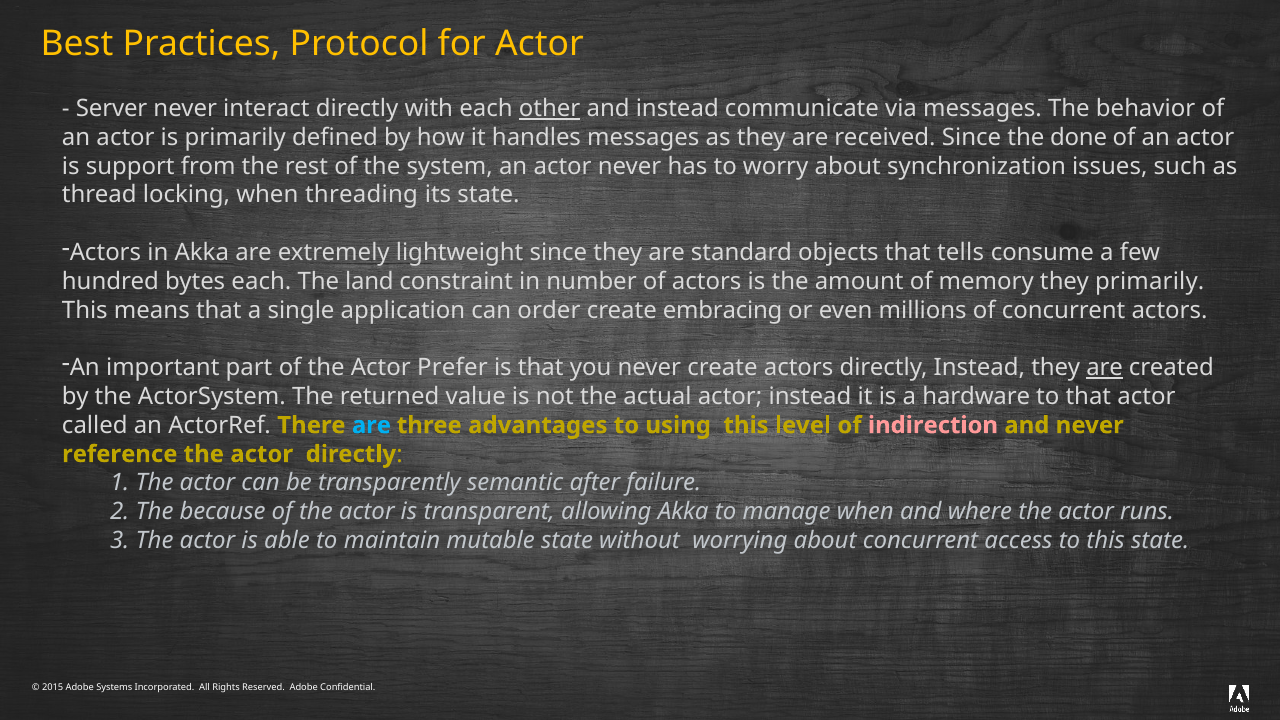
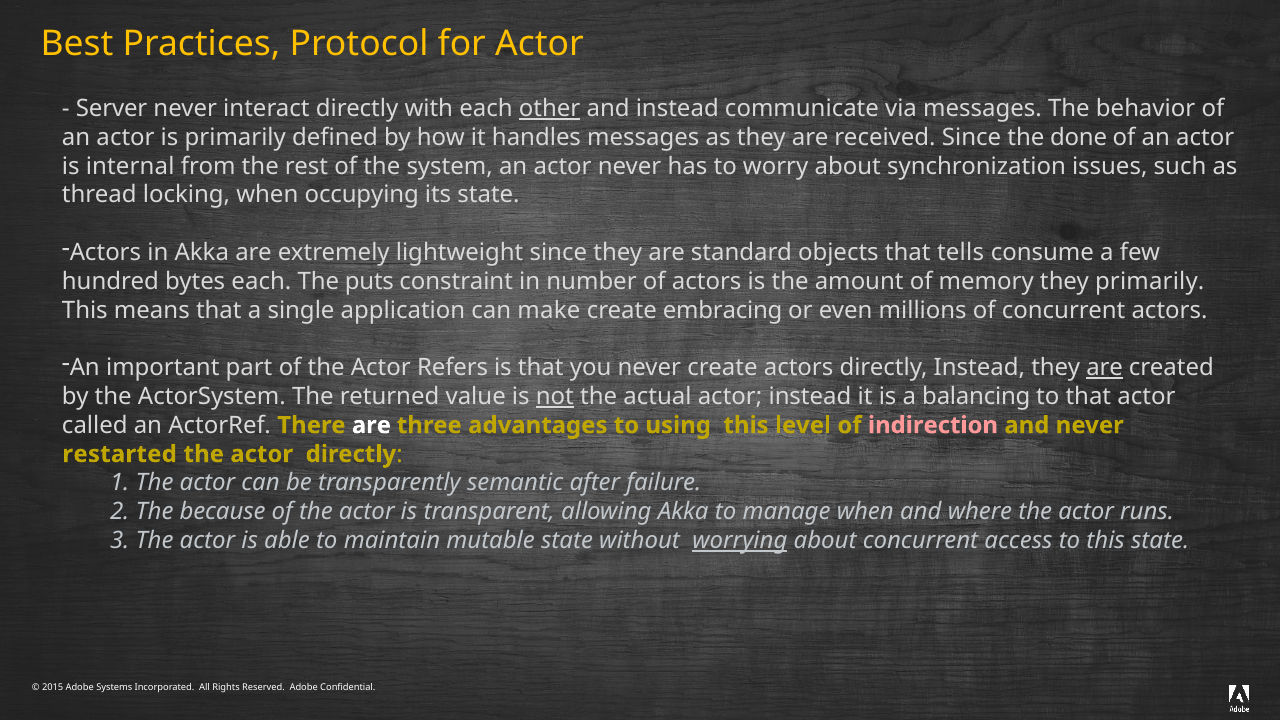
support: support -> internal (130, 166)
threading: threading -> occupying (362, 195)
land: land -> puts (369, 281)
order: order -> make (549, 310)
Prefer: Prefer -> Refers (453, 368)
not underline: none -> present (555, 397)
hardware: hardware -> balancing (976, 397)
are colour: light blue -> white (371, 425)
reference: reference -> restarted (120, 454)
worrying underline: none -> present (740, 541)
